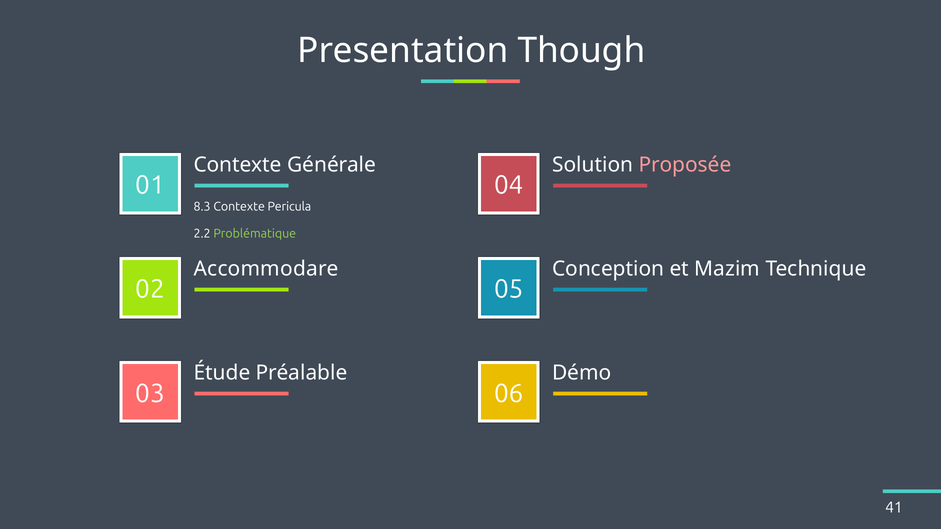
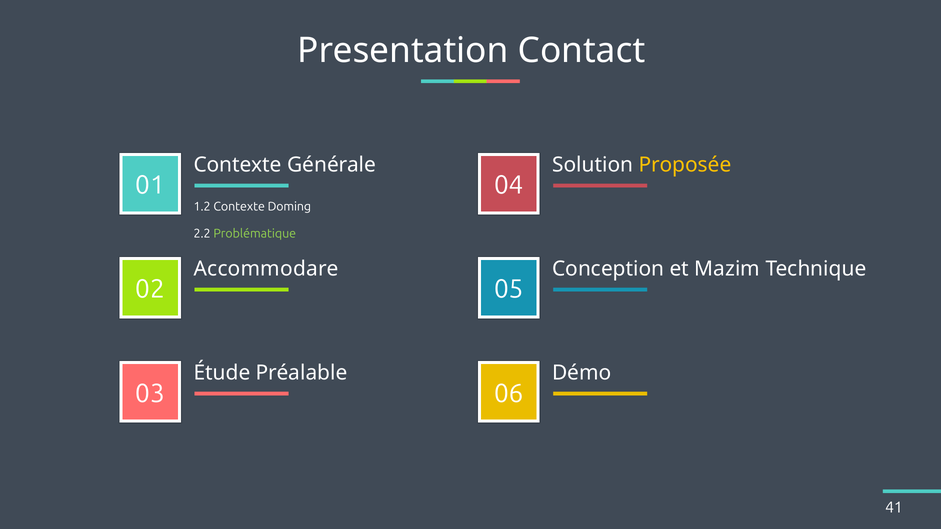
Though: Though -> Contact (582, 51)
Proposée colour: pink -> yellow (685, 165)
8.3: 8.3 -> 1.2 (202, 207)
Pericula: Pericula -> Doming (289, 207)
